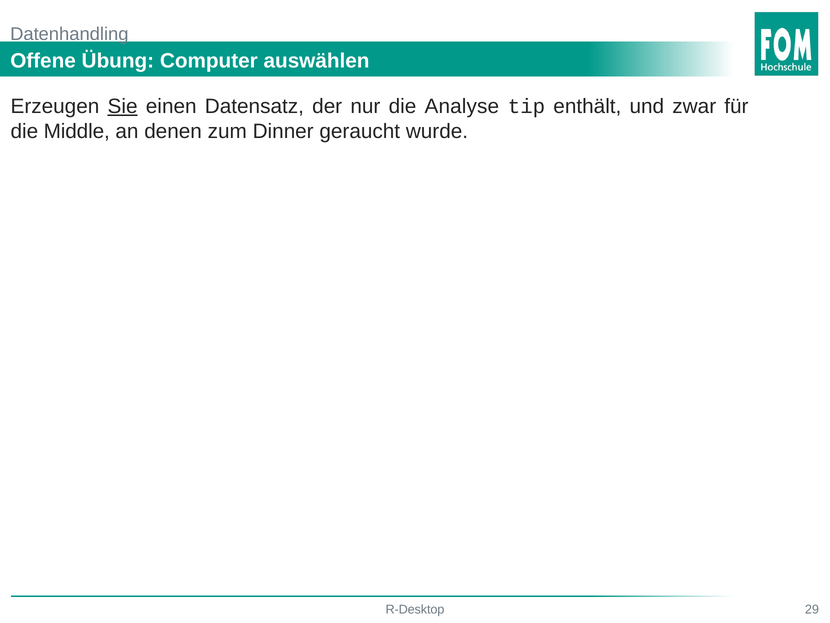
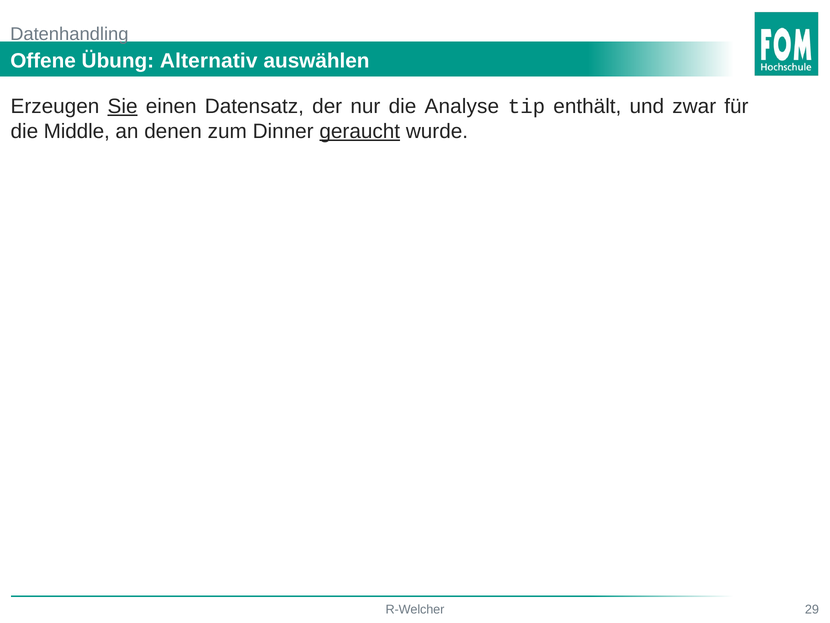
Computer: Computer -> Alternativ (209, 61)
geraucht underline: none -> present (360, 131)
R-Desktop: R-Desktop -> R-Welcher (415, 609)
